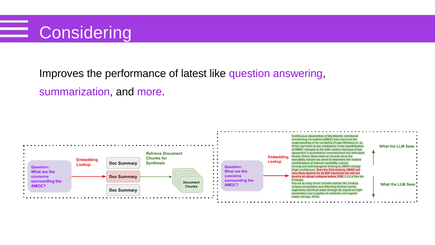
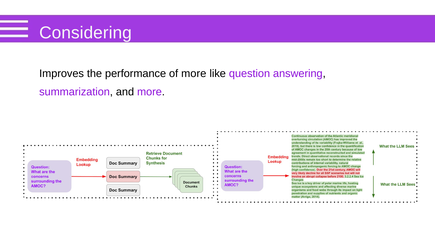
of latest: latest -> more (194, 73)
